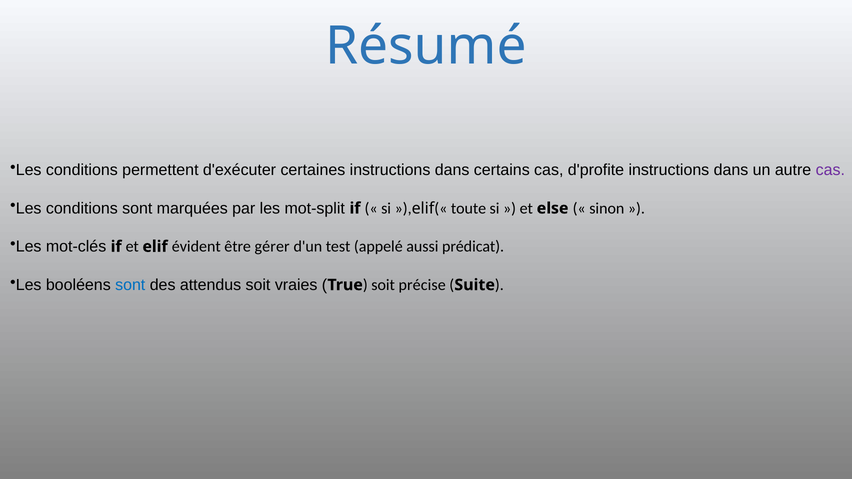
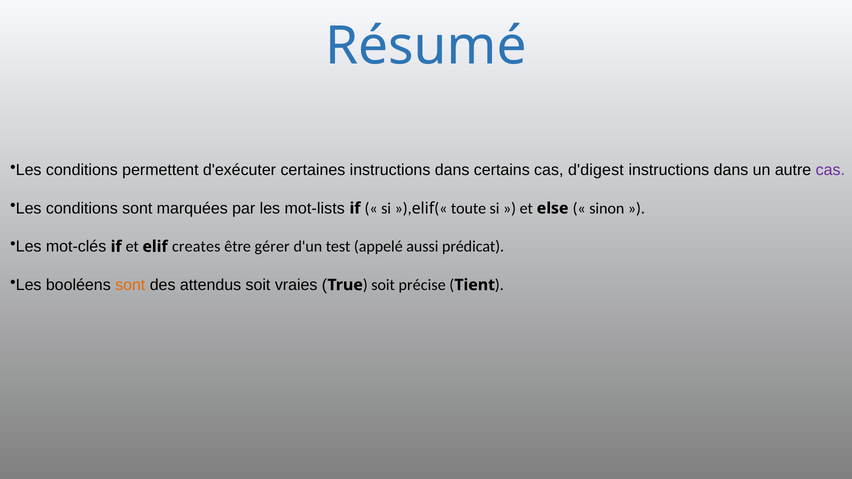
d'profite: d'profite -> d'digest (596, 170)
mot-split: mot-split -> mot-lists (315, 208)
évident: évident -> creates (196, 247)
sont colour: blue -> orange (130, 285)
Suite: Suite -> Tient (475, 285)
